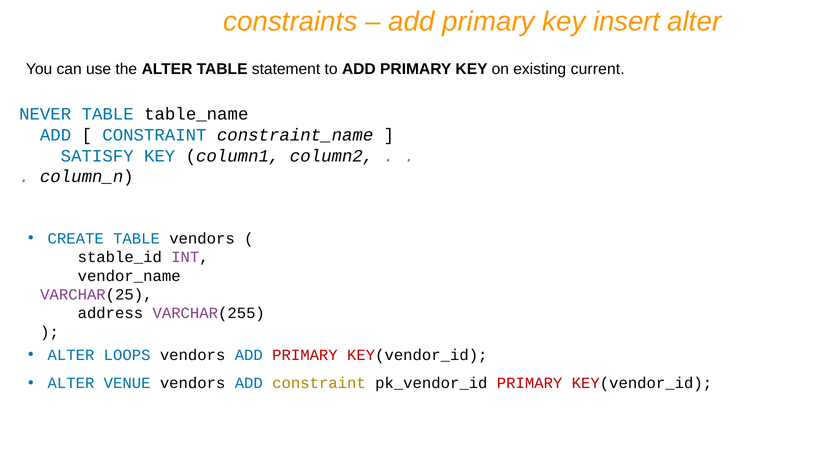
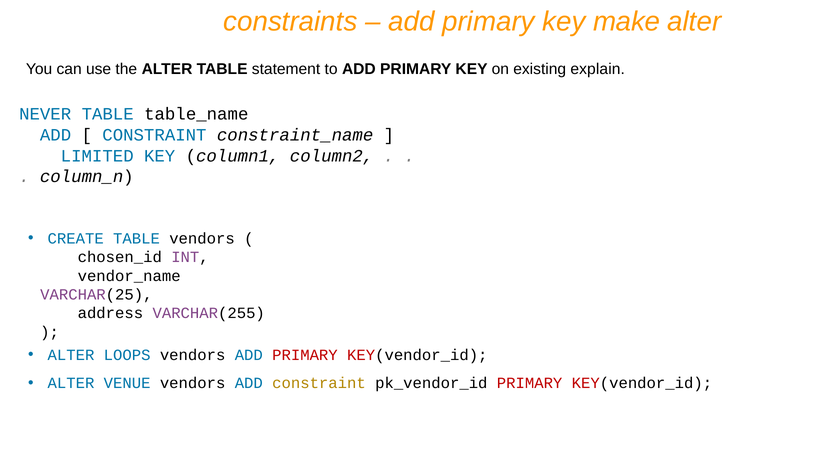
insert: insert -> make (627, 22)
current: current -> explain (598, 69)
SATISFY: SATISFY -> LIMITED (97, 156)
stable_id: stable_id -> chosen_id (120, 257)
